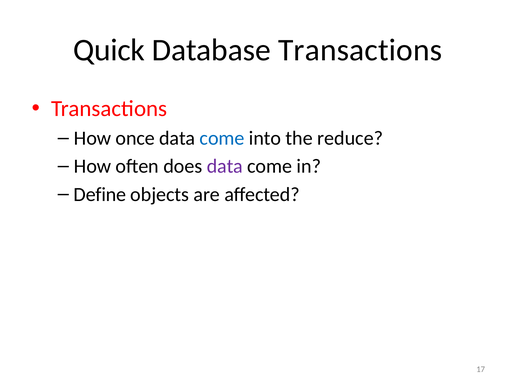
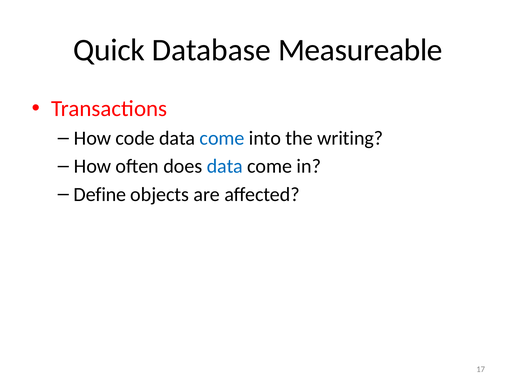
Database Transactions: Transactions -> Measureable (360, 50)
once: once -> code (135, 138)
reduce: reduce -> writing (350, 138)
data colour: purple -> blue (225, 166)
